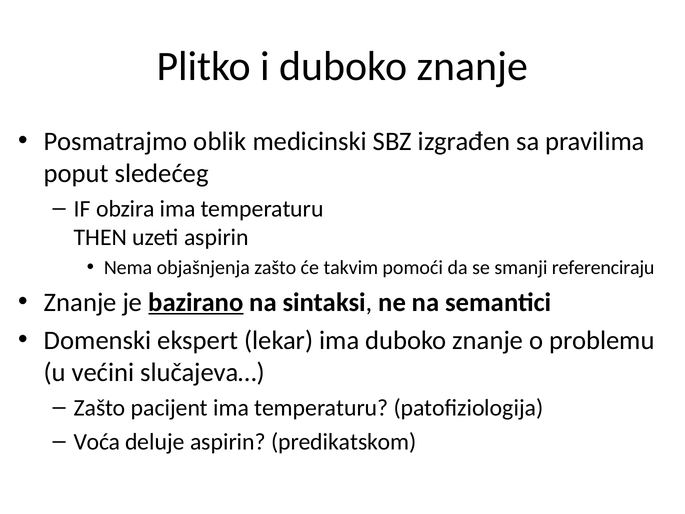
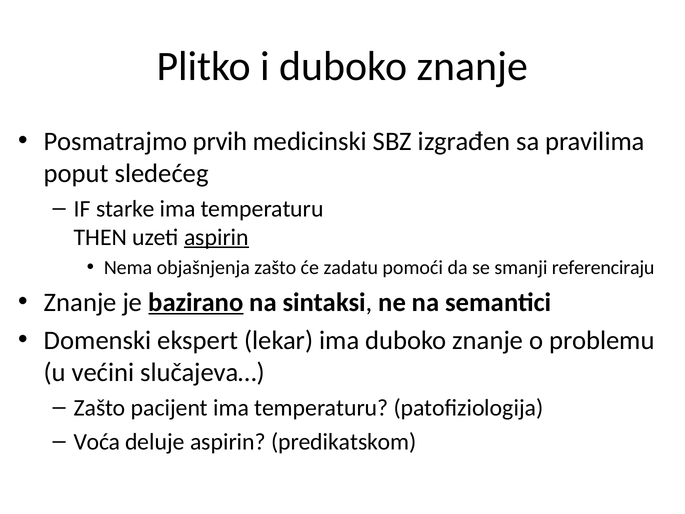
oblik: oblik -> prvih (220, 141)
obzira: obzira -> starke (125, 209)
aspirin underline: none -> present (216, 237)
takvim: takvim -> zadatu (351, 268)
